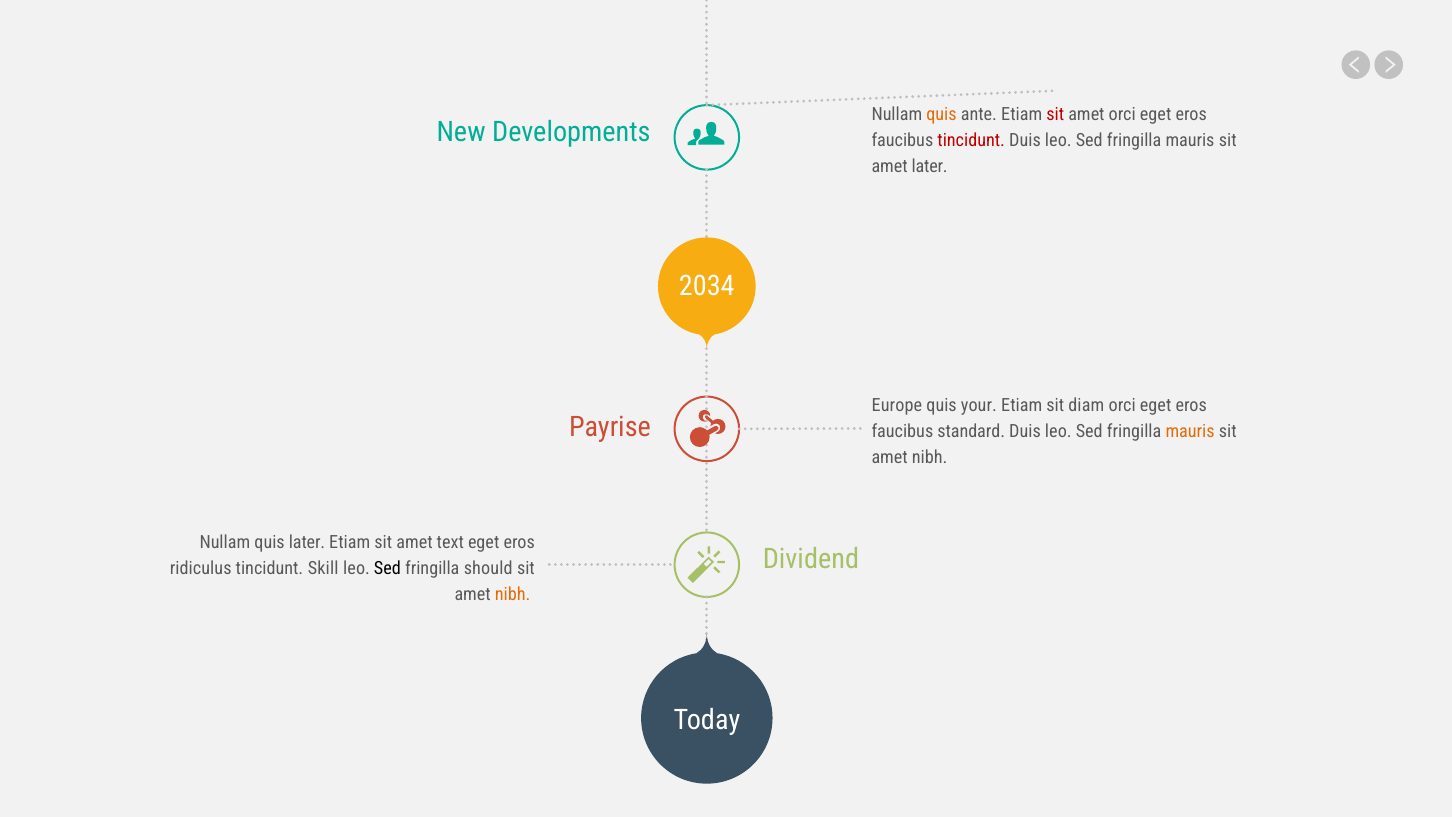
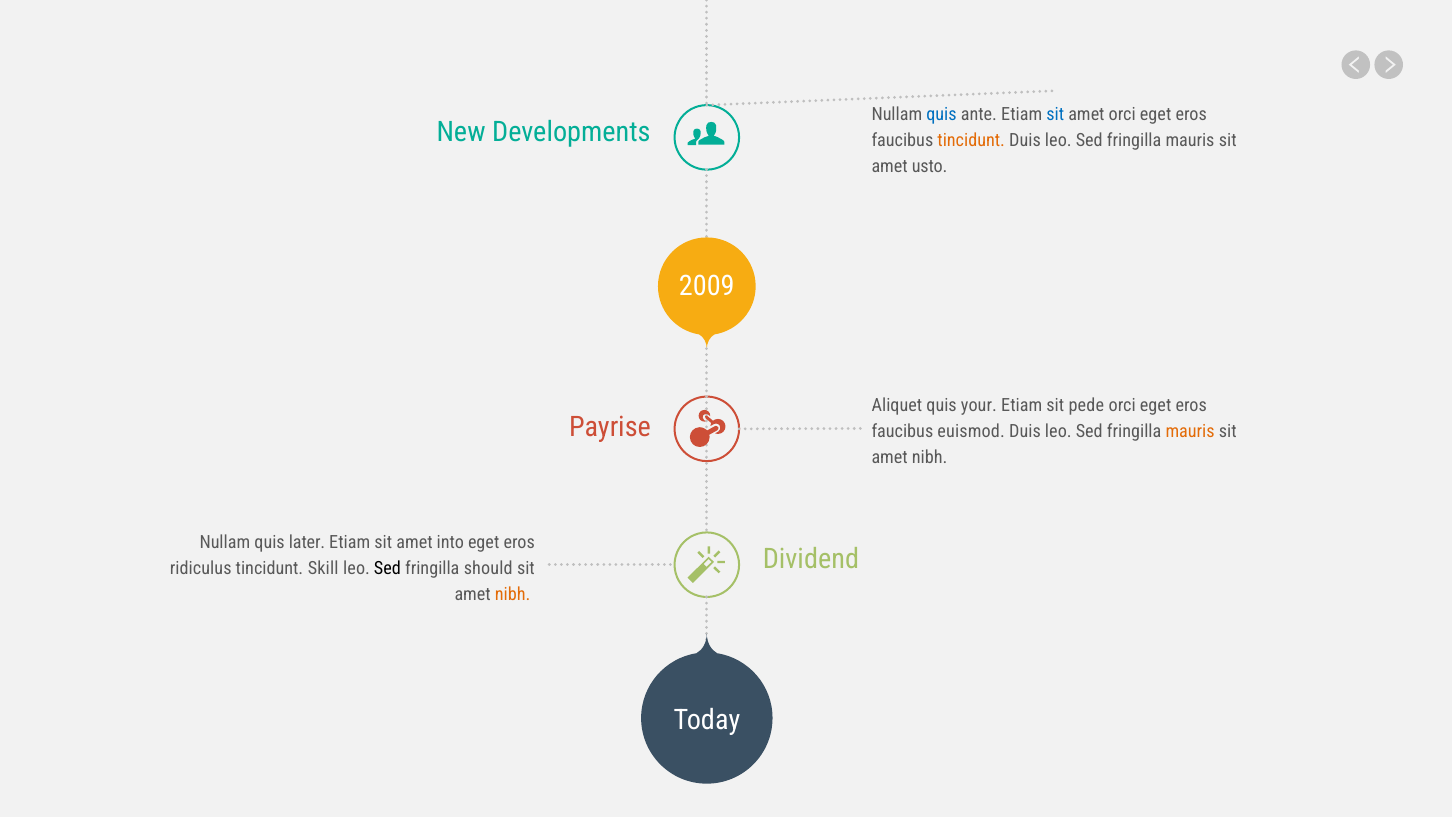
quis colour: orange -> blue (942, 114)
sit colour: red -> blue (1055, 114)
tincidunt colour: red -> orange (971, 141)
amet later: later -> usto (930, 167)
2034: 2034 -> 2009 (707, 286)
Europe: Europe -> Aliquet (897, 405)
diam: diam -> pede (1086, 405)
standard: standard -> euismod (971, 432)
text: text -> into (450, 542)
